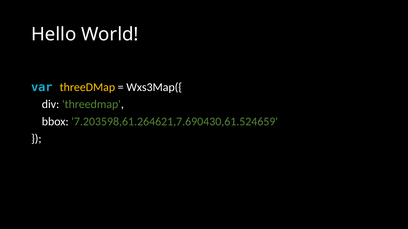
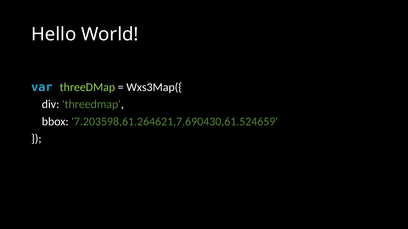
threeDMap colour: yellow -> light green (87, 88)
